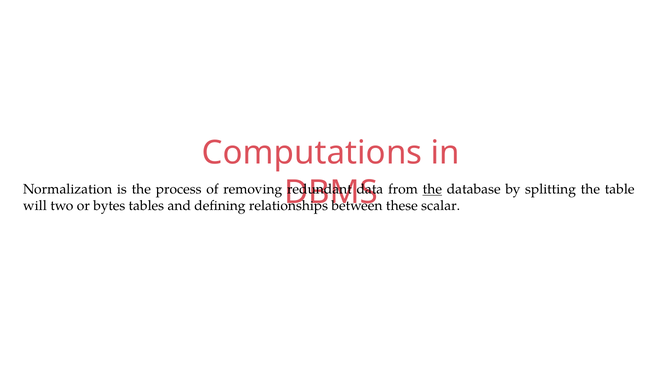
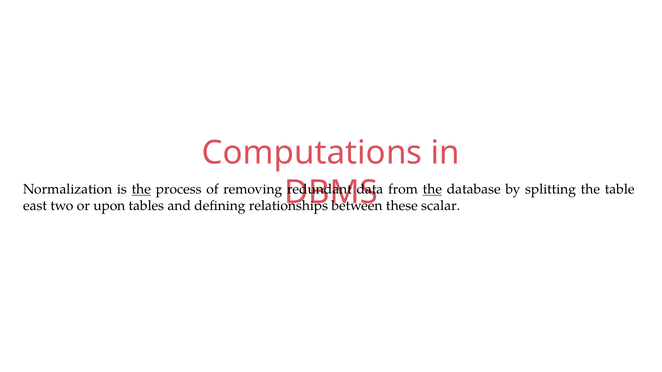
the underline: none -> present (141, 190)
will: will -> east (35, 206)
bytes: bytes -> upon (109, 206)
